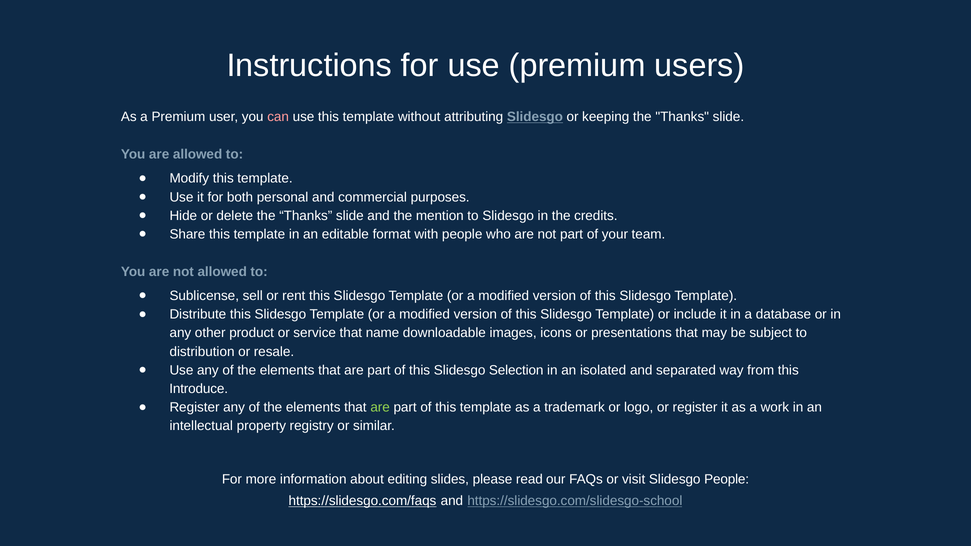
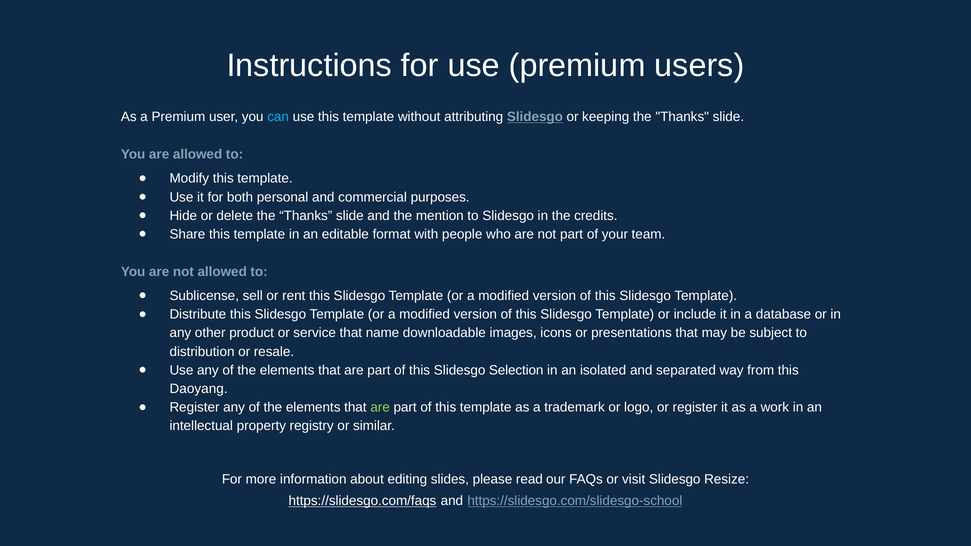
can colour: pink -> light blue (278, 117)
Introduce: Introduce -> Daoyang (199, 389)
Slidesgo People: People -> Resize (727, 479)
